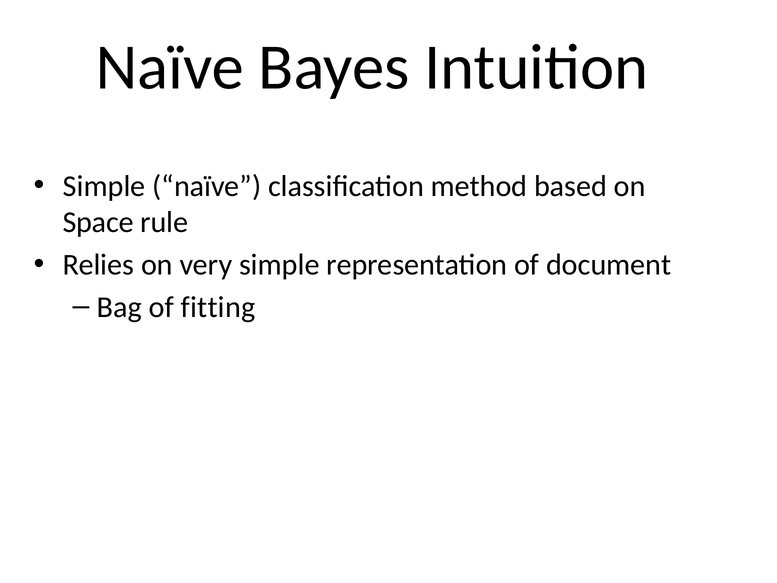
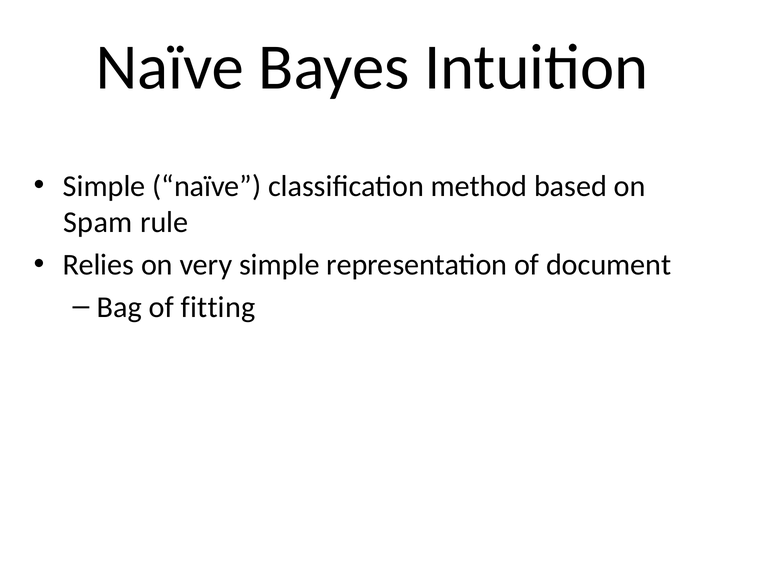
Space: Space -> Spam (98, 222)
